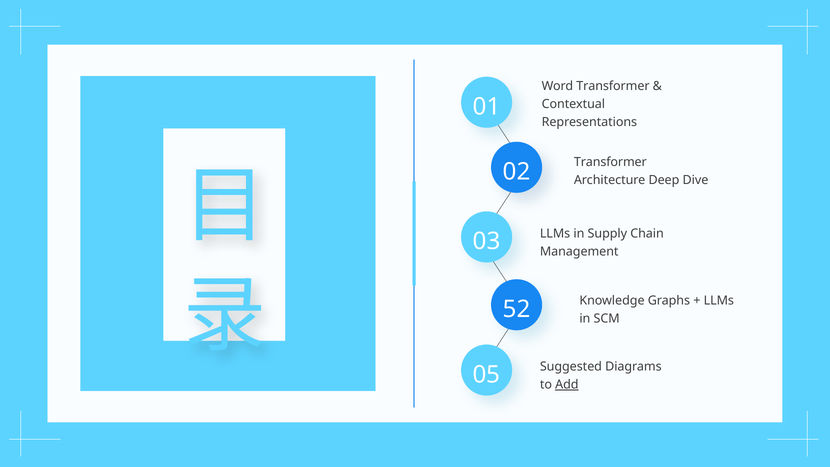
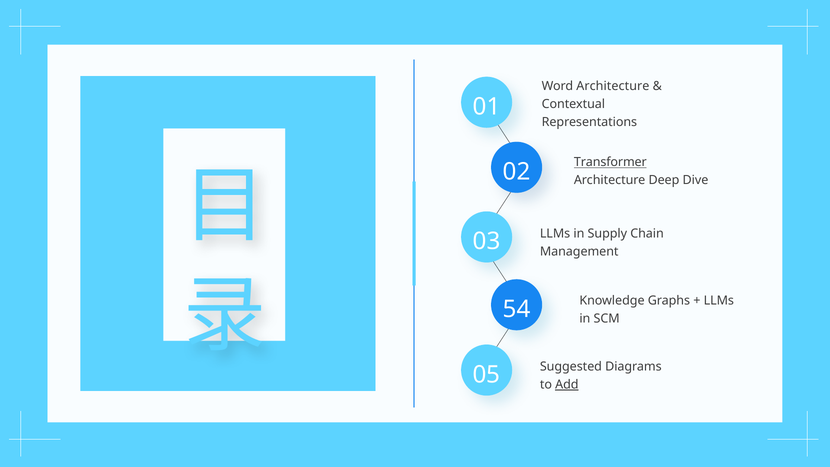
Word Transformer: Transformer -> Architecture (613, 86)
Transformer underline: none -> present (610, 162)
52: 52 -> 54 (517, 309)
